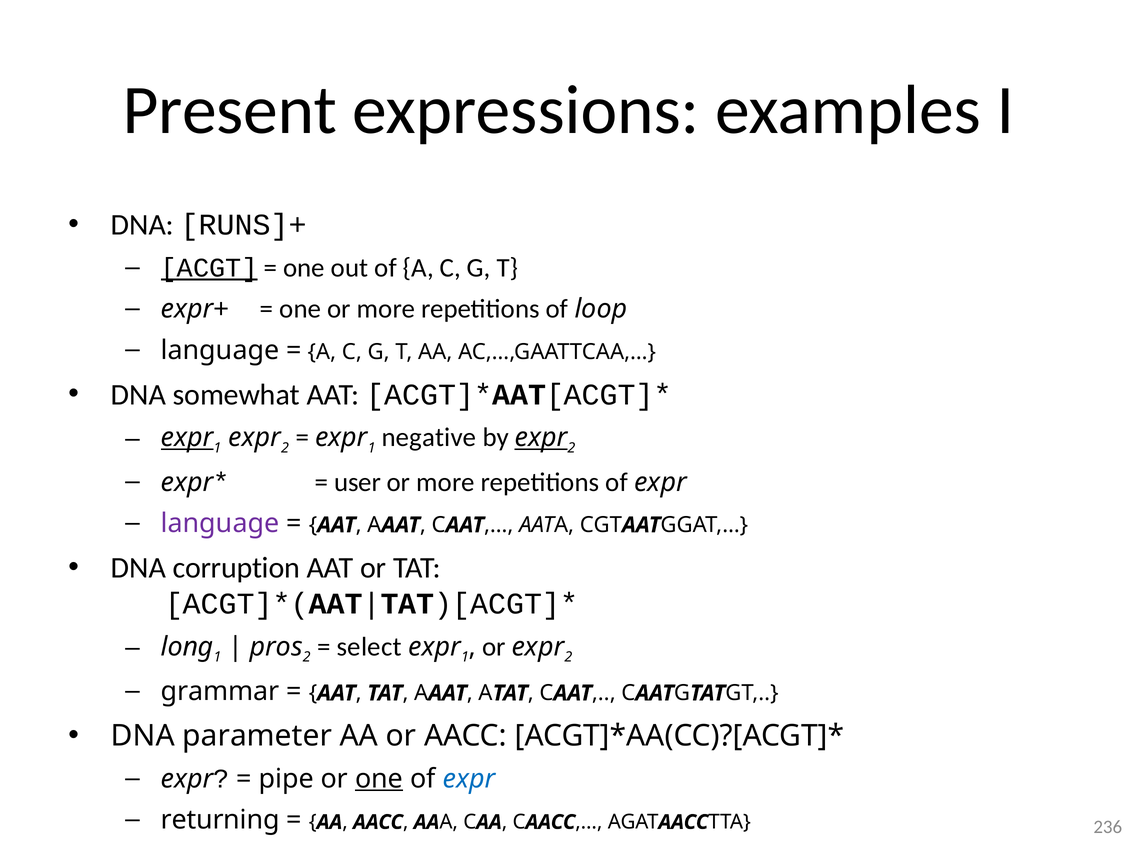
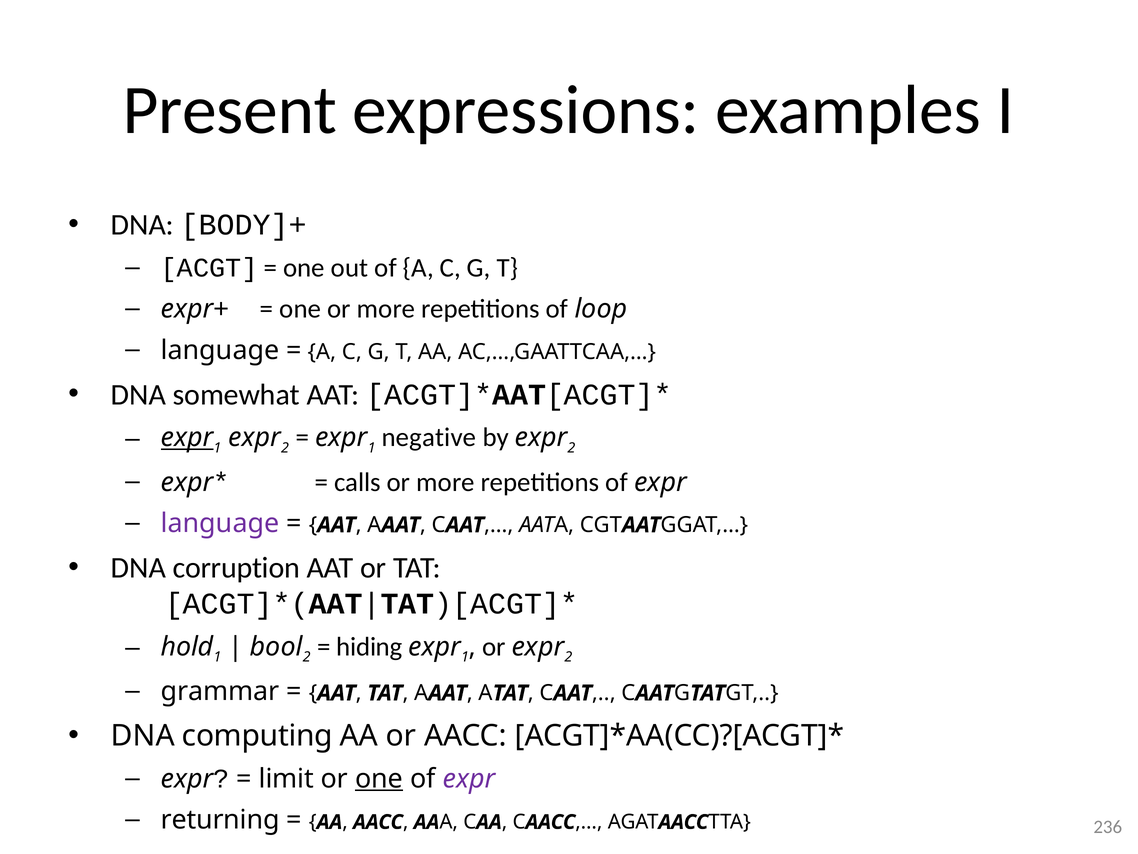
RUNS]+: RUNS]+ -> BODY]+ (244, 225)
ACGT underline: present -> none (209, 268)
expr underline: present -> none (541, 437)
user: user -> calls (357, 482)
long: long -> hold (187, 646)
pros: pros -> bool (276, 646)
select: select -> hiding (369, 646)
parameter: parameter -> computing (257, 736)
pipe: pipe -> limit (286, 778)
expr colour: blue -> purple (469, 778)
